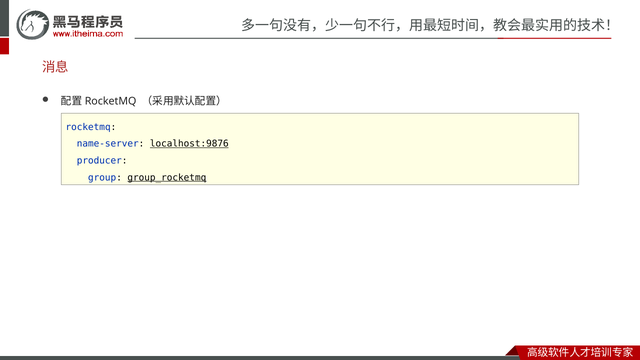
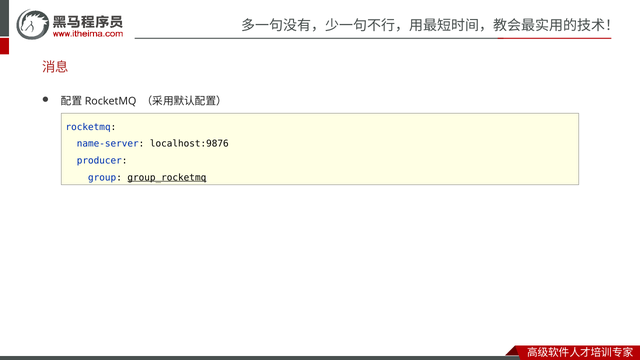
localhost:9876 underline: present -> none (189, 144)
